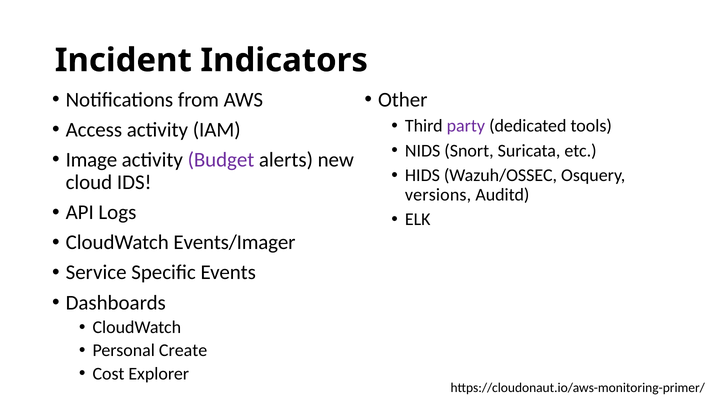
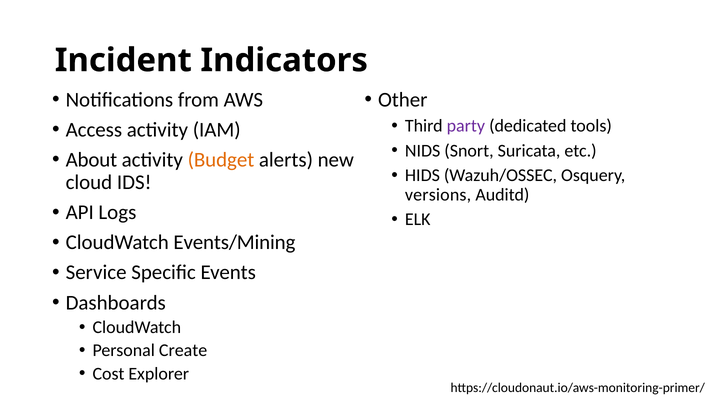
Image: Image -> About (91, 160)
Budget colour: purple -> orange (221, 160)
Events/Imager: Events/Imager -> Events/Mining (234, 242)
